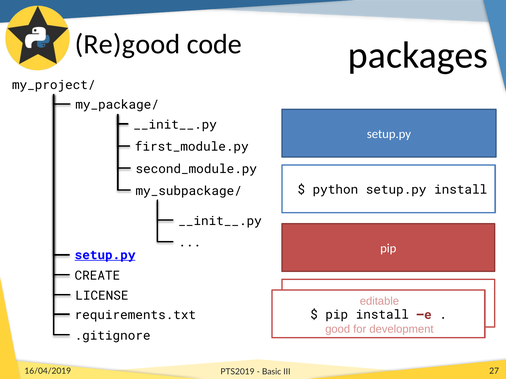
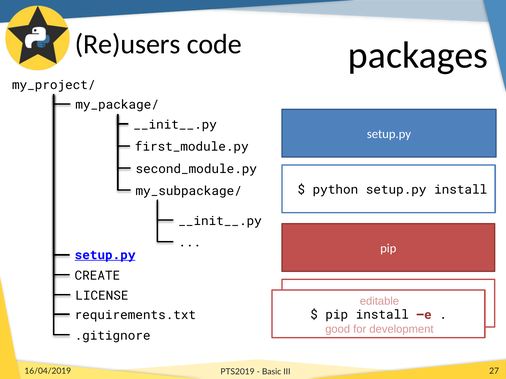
Re)good: Re)good -> Re)users (128, 44)
